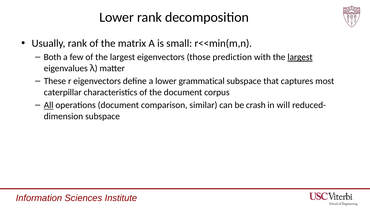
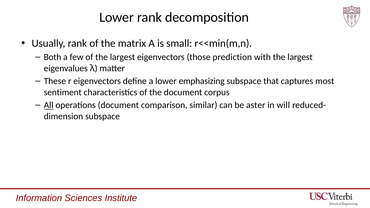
largest underline: present -> none (300, 57)
grammatical: grammatical -> emphasizing (202, 81)
caterpillar: caterpillar -> sentiment (63, 92)
crash: crash -> aster (256, 105)
